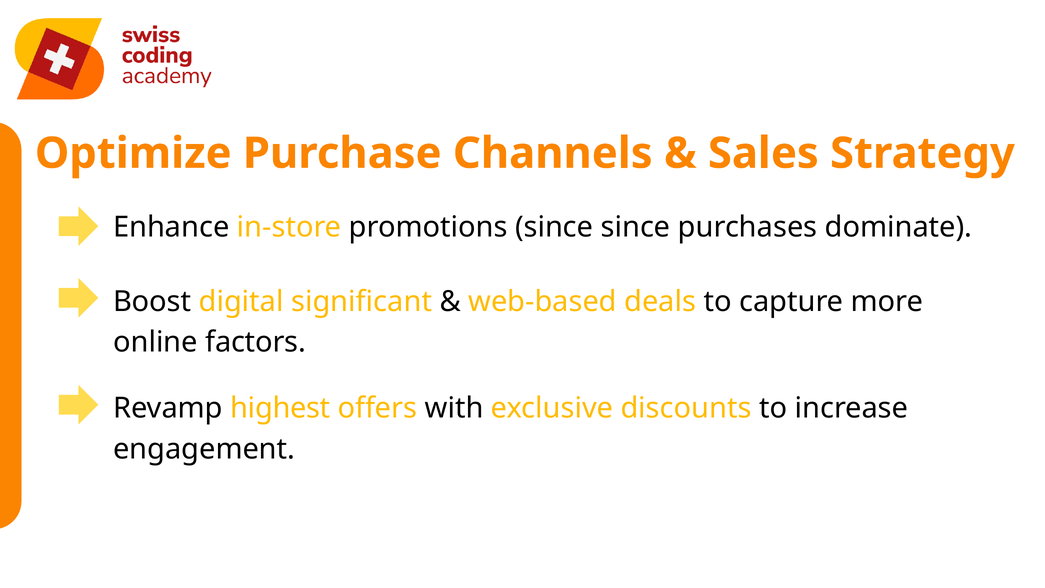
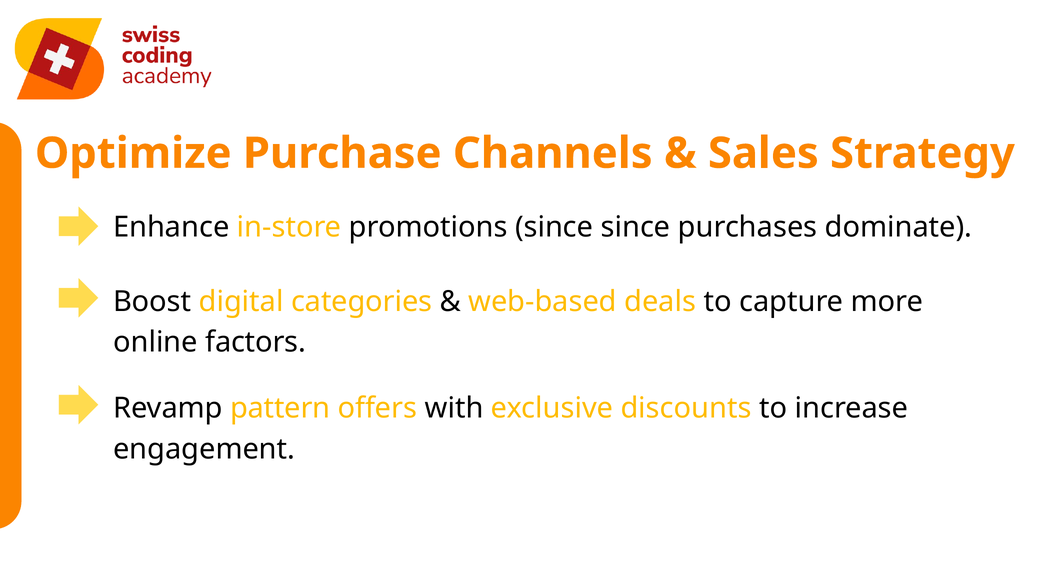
significant: significant -> categories (362, 301)
highest: highest -> pattern (280, 408)
